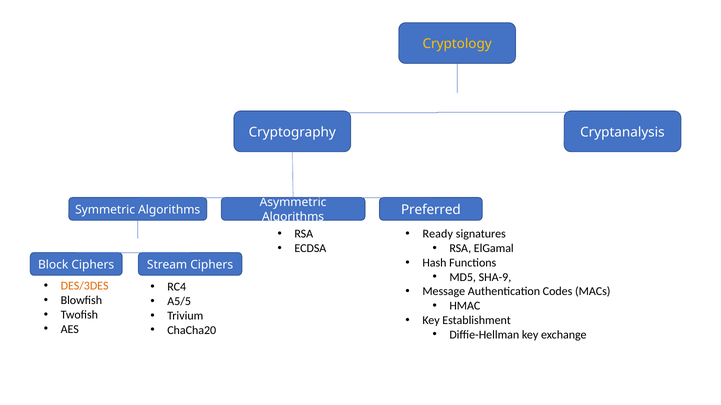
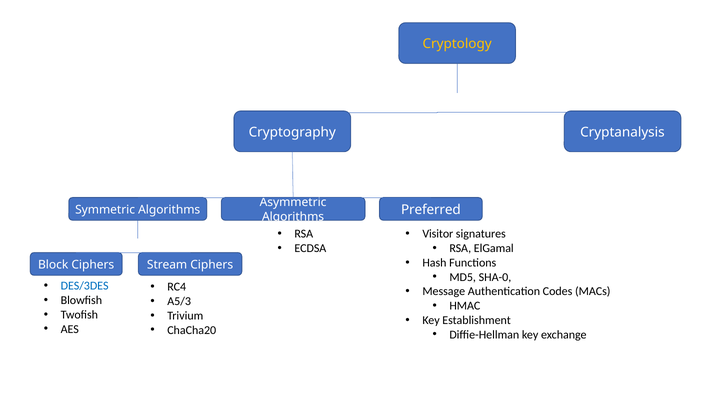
Ready: Ready -> Visitor (438, 234)
SHA-9: SHA-9 -> SHA-0 (495, 278)
DES/3DES colour: orange -> blue (85, 286)
A5/5: A5/5 -> A5/3 (179, 302)
